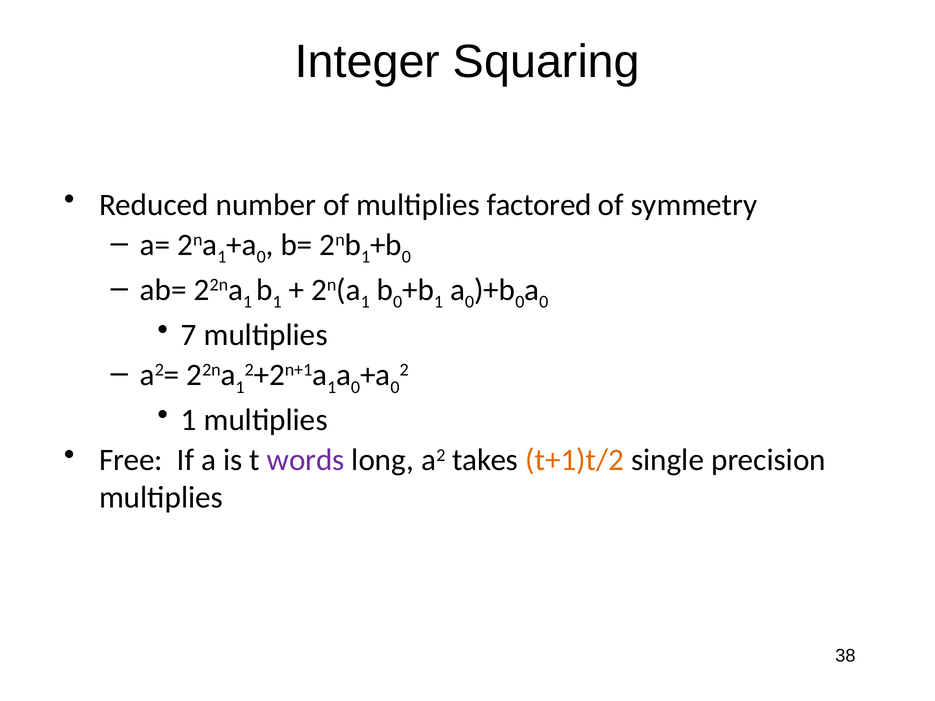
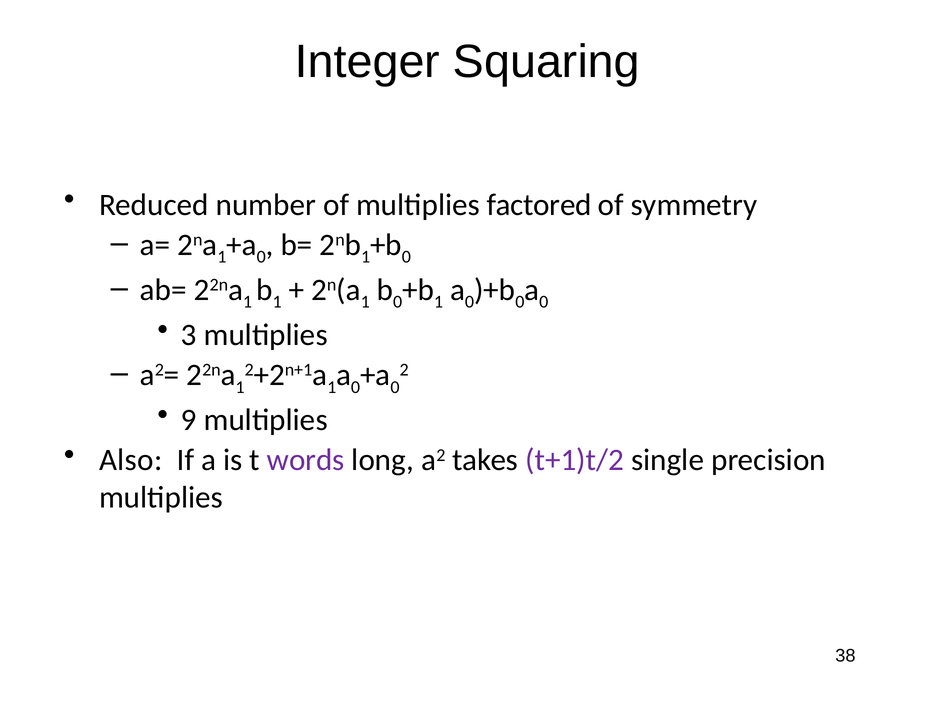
7: 7 -> 3 (189, 335)
1: 1 -> 9 (189, 420)
Free: Free -> Also (131, 460)
t+1)t/2 colour: orange -> purple (575, 460)
